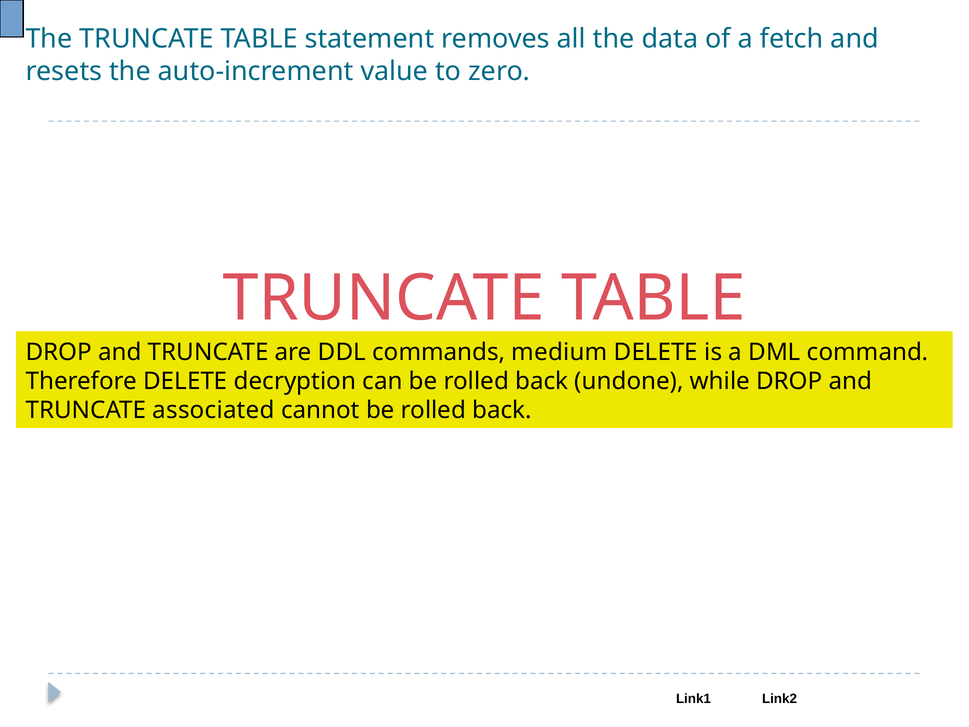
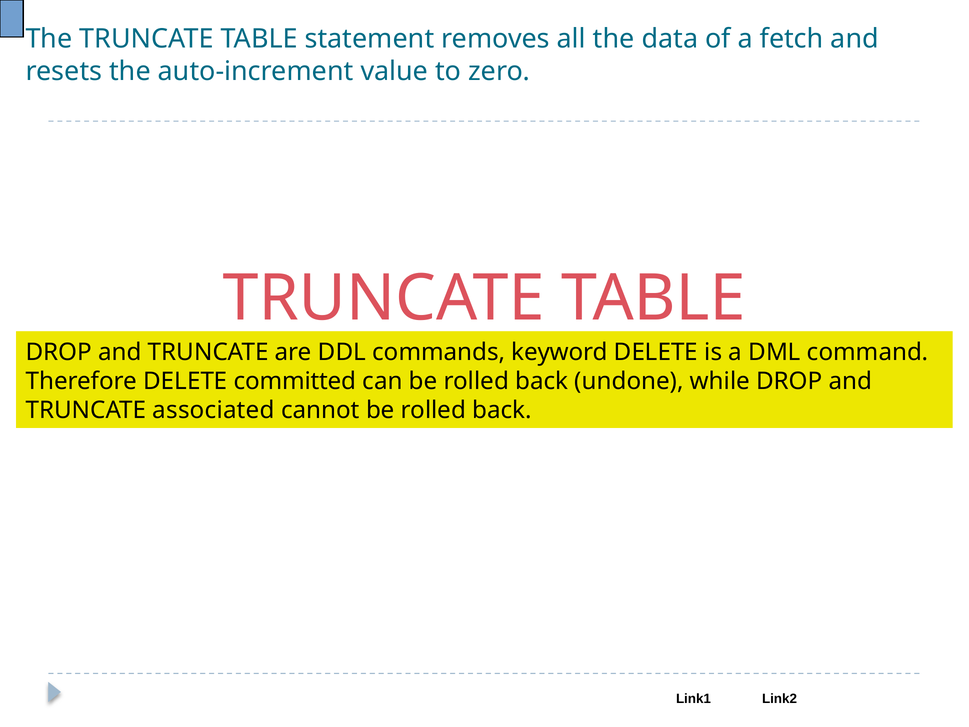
medium: medium -> keyword (560, 352)
decryption: decryption -> committed (295, 381)
